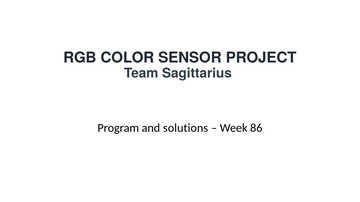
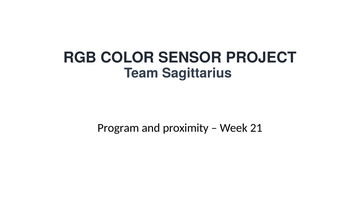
solutions: solutions -> proximity (186, 128)
86: 86 -> 21 (256, 128)
